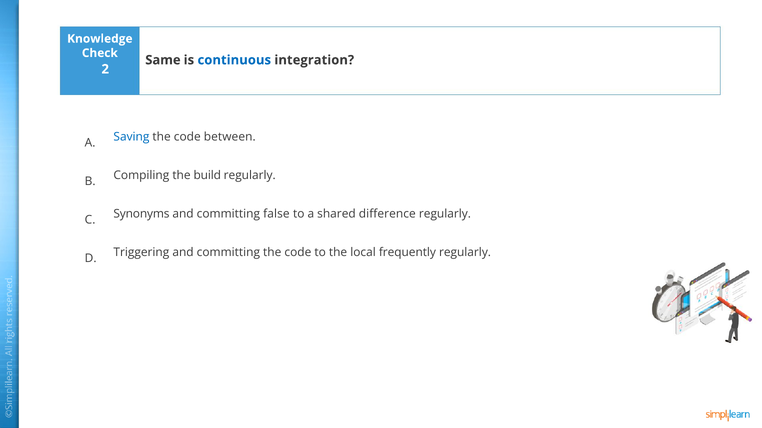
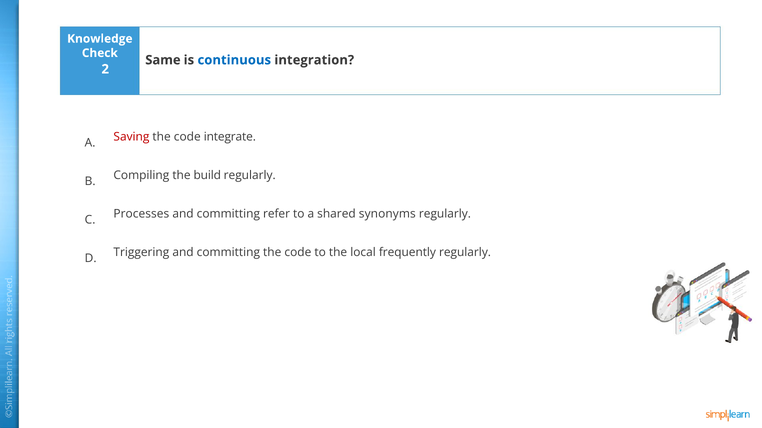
Saving colour: blue -> red (131, 137)
between: between -> integrate (230, 137)
Synonyms: Synonyms -> Processes (141, 214)
false: false -> refer (277, 214)
difference: difference -> synonyms (387, 214)
